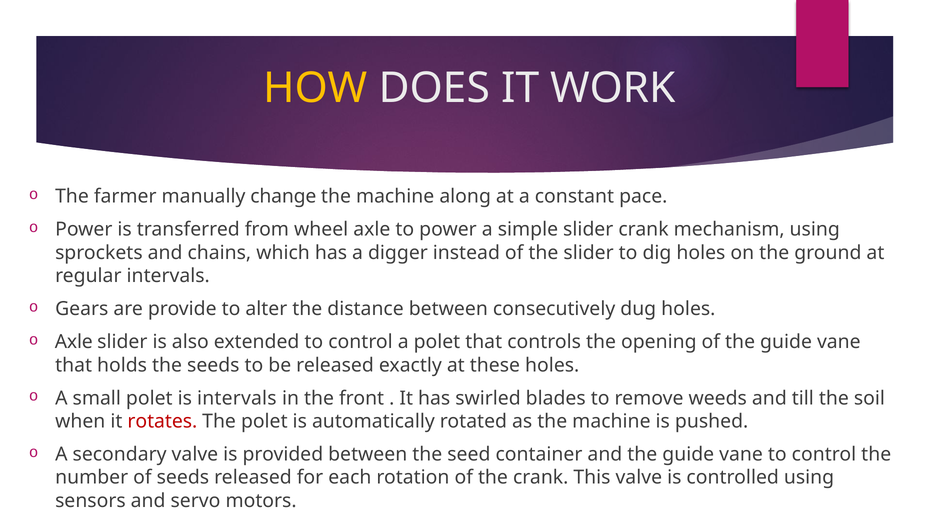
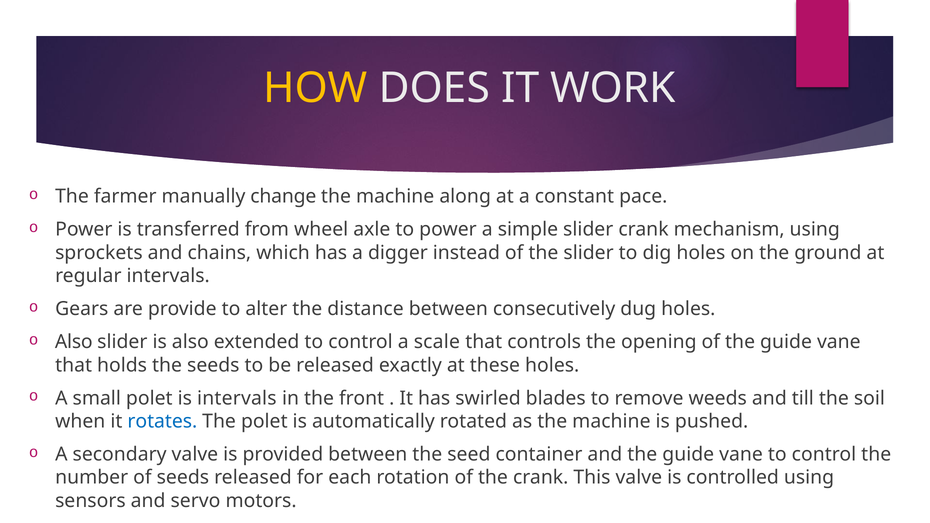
Axle: Axle -> Also (74, 342)
a polet: polet -> scale (437, 342)
rotates colour: red -> blue (162, 421)
